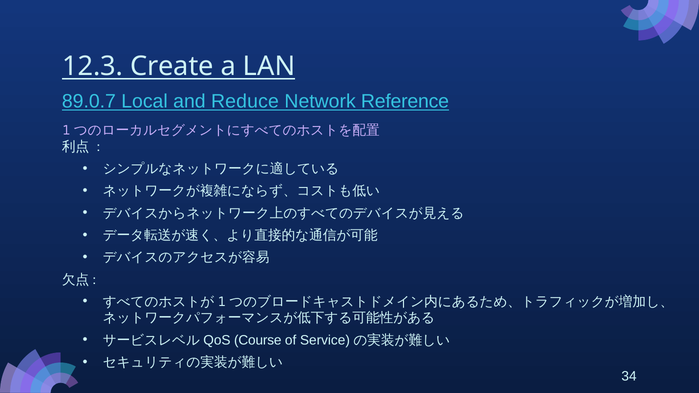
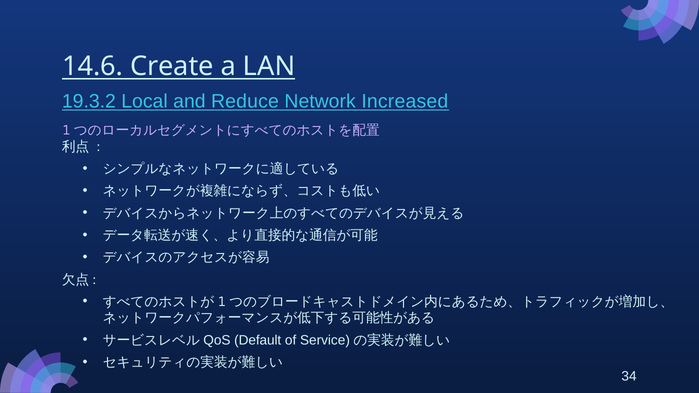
12.3: 12.3 -> 14.6 (93, 66)
89.0.7: 89.0.7 -> 19.3.2 (89, 102)
Reference: Reference -> Increased (405, 102)
Course: Course -> Default (258, 340)
